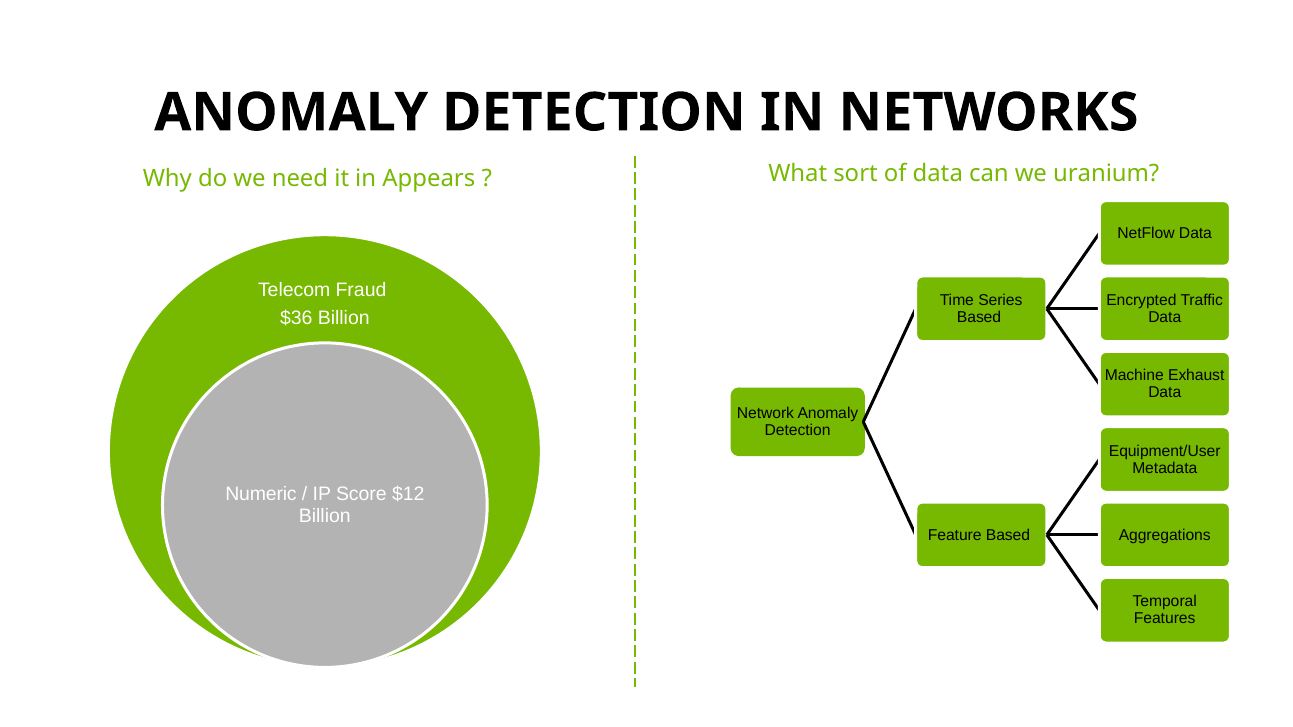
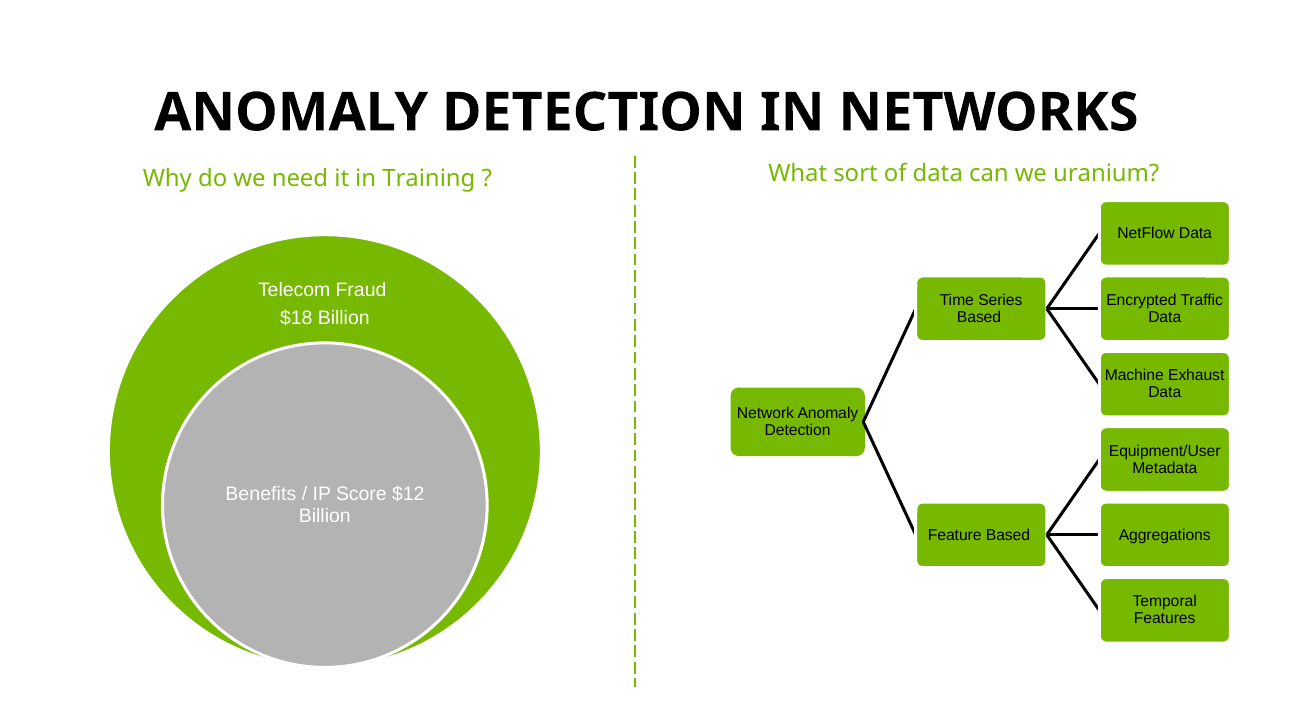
Appears: Appears -> Training (429, 178)
$36: $36 -> $18 (296, 318)
Numeric: Numeric -> Benefits (261, 495)
